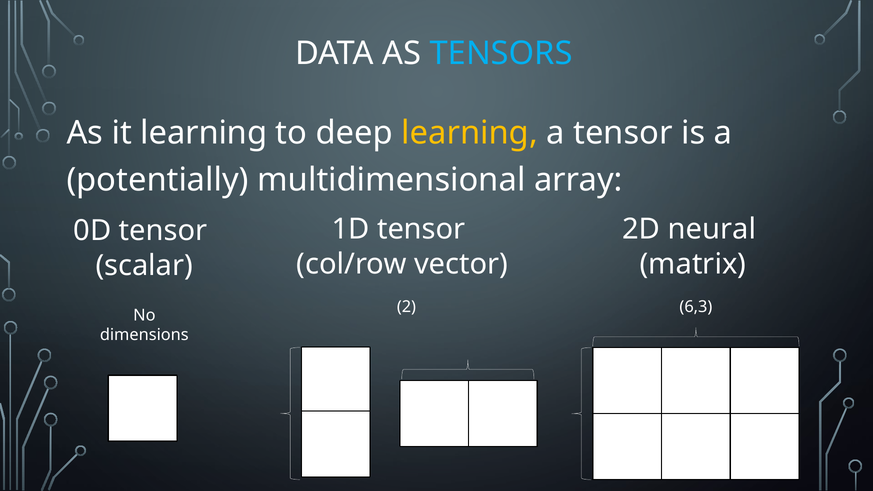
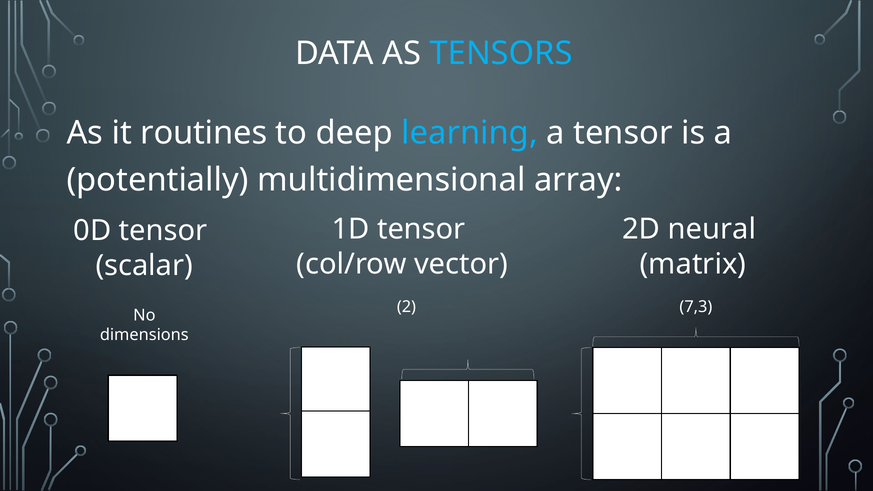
it learning: learning -> routines (204, 133)
learning colour: yellow -> light blue (470, 133)
6,3: 6,3 -> 7,3 (696, 307)
